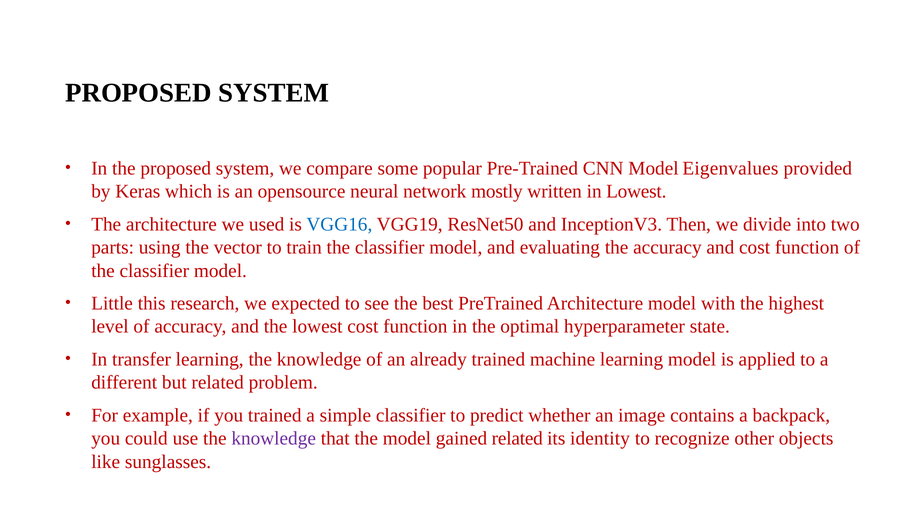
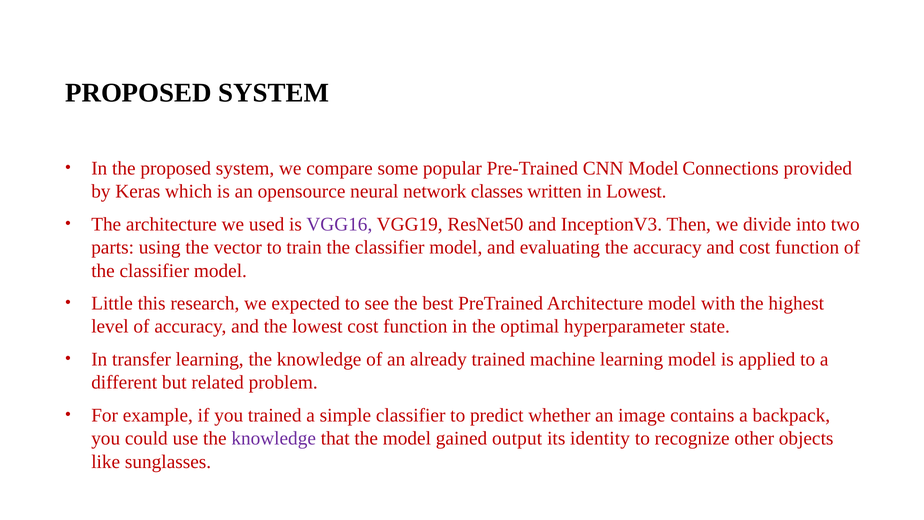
Eigenvalues: Eigenvalues -> Connections (731, 168)
mostly: mostly -> classes (497, 192)
VGG16 colour: blue -> purple (339, 224)
gained related: related -> output (517, 438)
